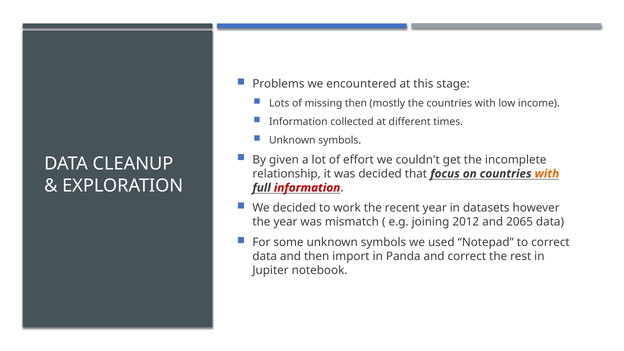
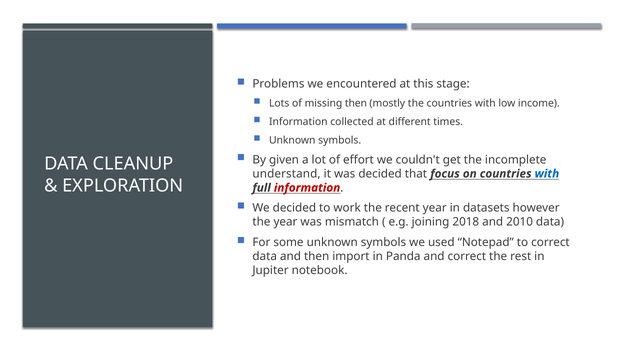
relationship: relationship -> understand (287, 174)
with colour: orange -> blue (547, 174)
2012: 2012 -> 2018 (466, 222)
2065: 2065 -> 2010 (520, 222)
